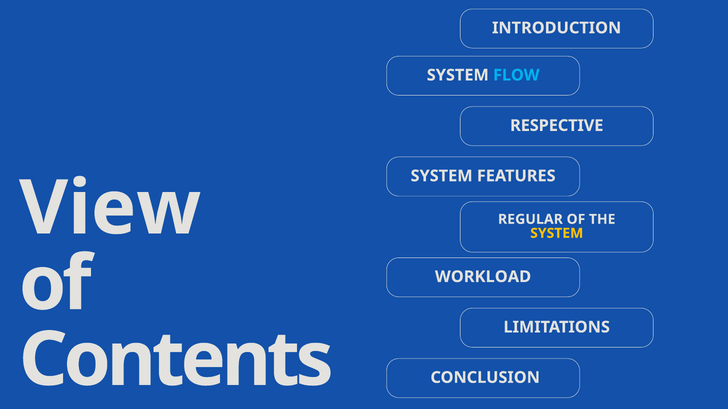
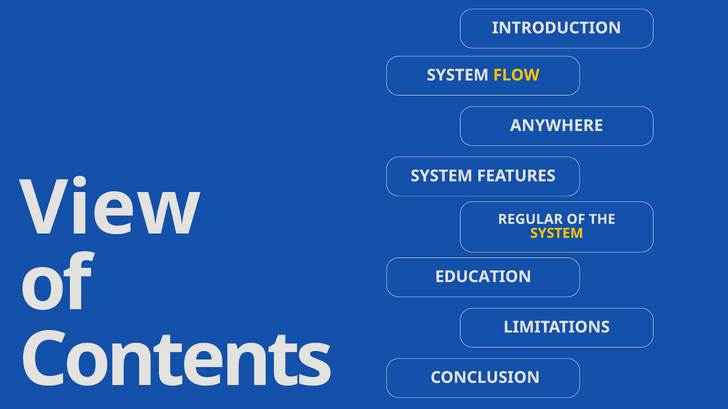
FLOW colour: light blue -> yellow (516, 75)
RESPECTIVE: RESPECTIVE -> ANYWHERE (557, 126)
WORKLOAD: WORKLOAD -> EDUCATION (483, 277)
